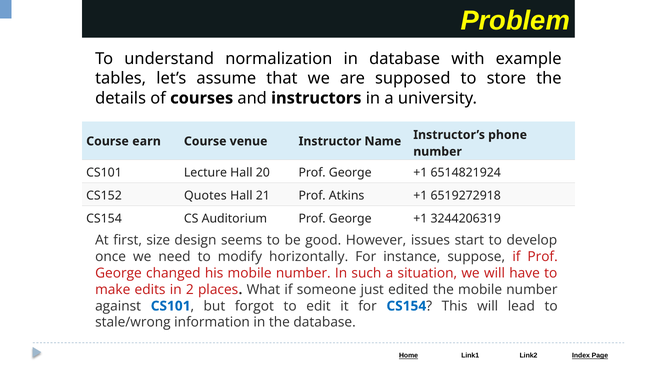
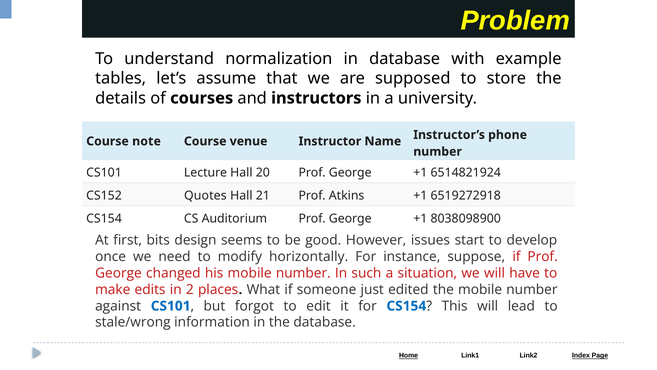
earn: earn -> note (147, 141)
3244206319: 3244206319 -> 8038098900 (466, 218)
size: size -> bits (158, 240)
